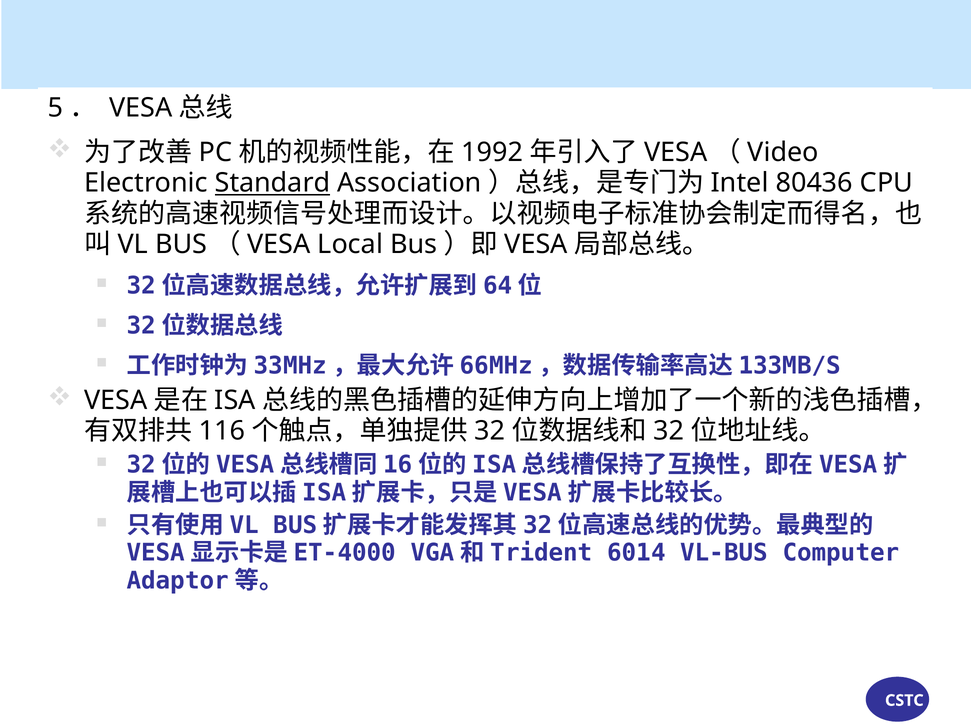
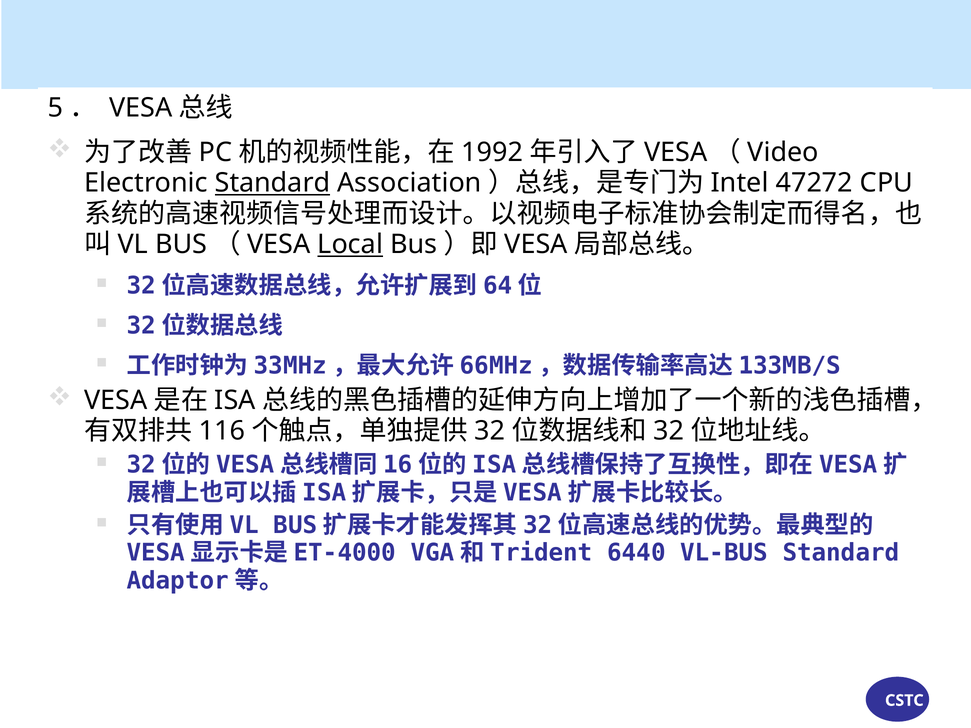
80436: 80436 -> 47272 (814, 183)
Local underline: none -> present (350, 245)
6014: 6014 -> 6440 (636, 553)
VL-BUS Computer: Computer -> Standard (841, 553)
